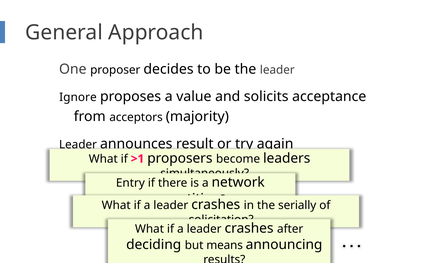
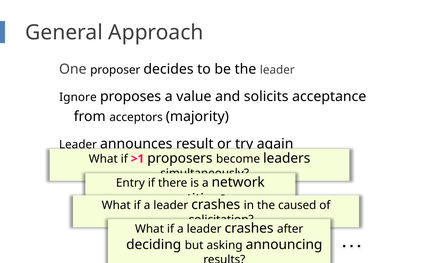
serially: serially -> caused (297, 205)
means: means -> asking (225, 245)
